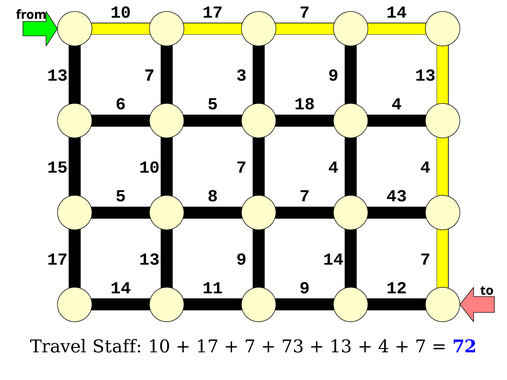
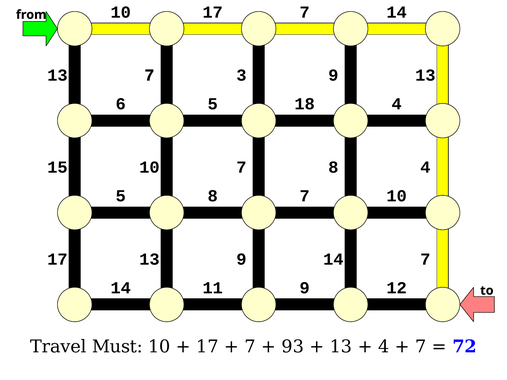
10 4: 4 -> 8 (333, 167)
7 43: 43 -> 10 (397, 196)
Staff: Staff -> Must (117, 347)
73: 73 -> 93 (293, 347)
